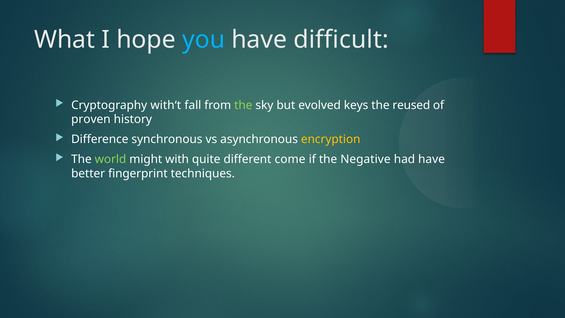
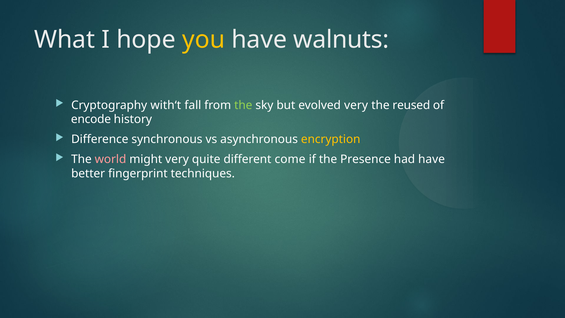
you colour: light blue -> yellow (204, 40)
difficult: difficult -> walnuts (341, 40)
evolved keys: keys -> very (356, 105)
proven: proven -> encode (91, 119)
world colour: light green -> pink (110, 159)
might with: with -> very (177, 159)
Negative: Negative -> Presence (366, 159)
